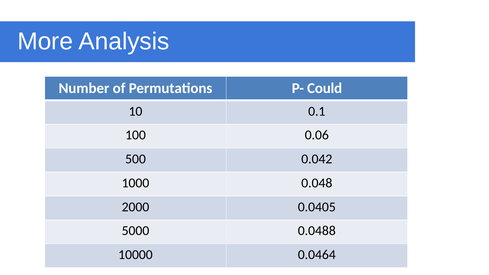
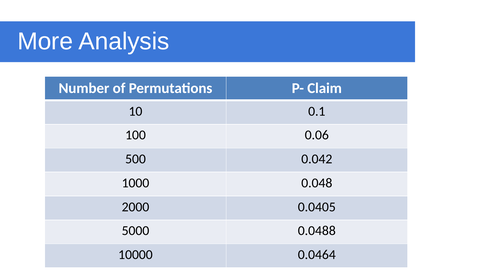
Could: Could -> Claim (325, 88)
